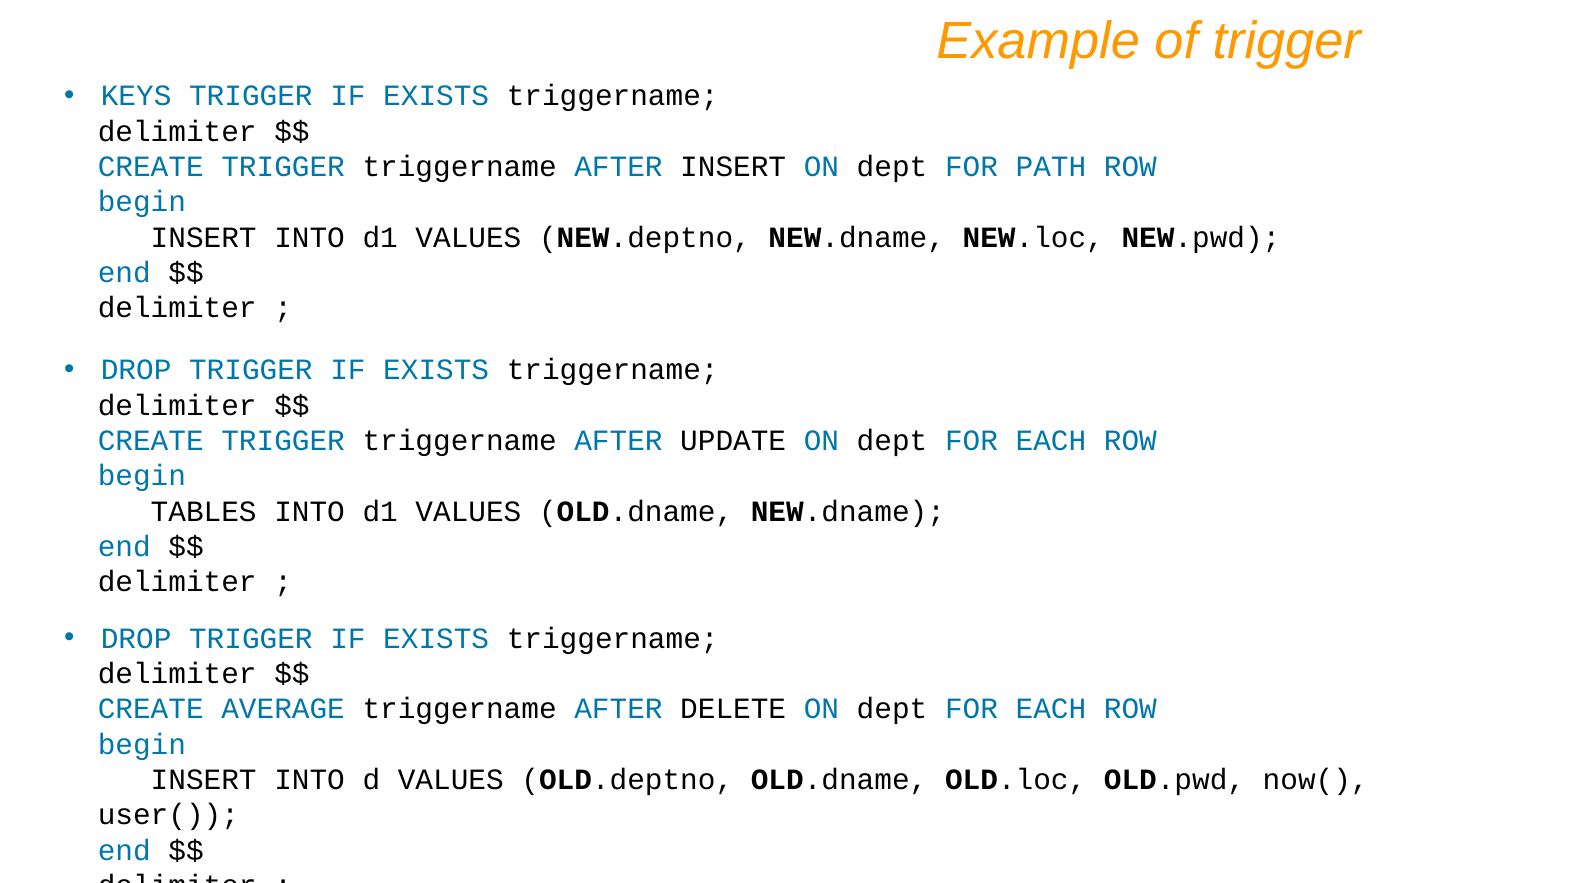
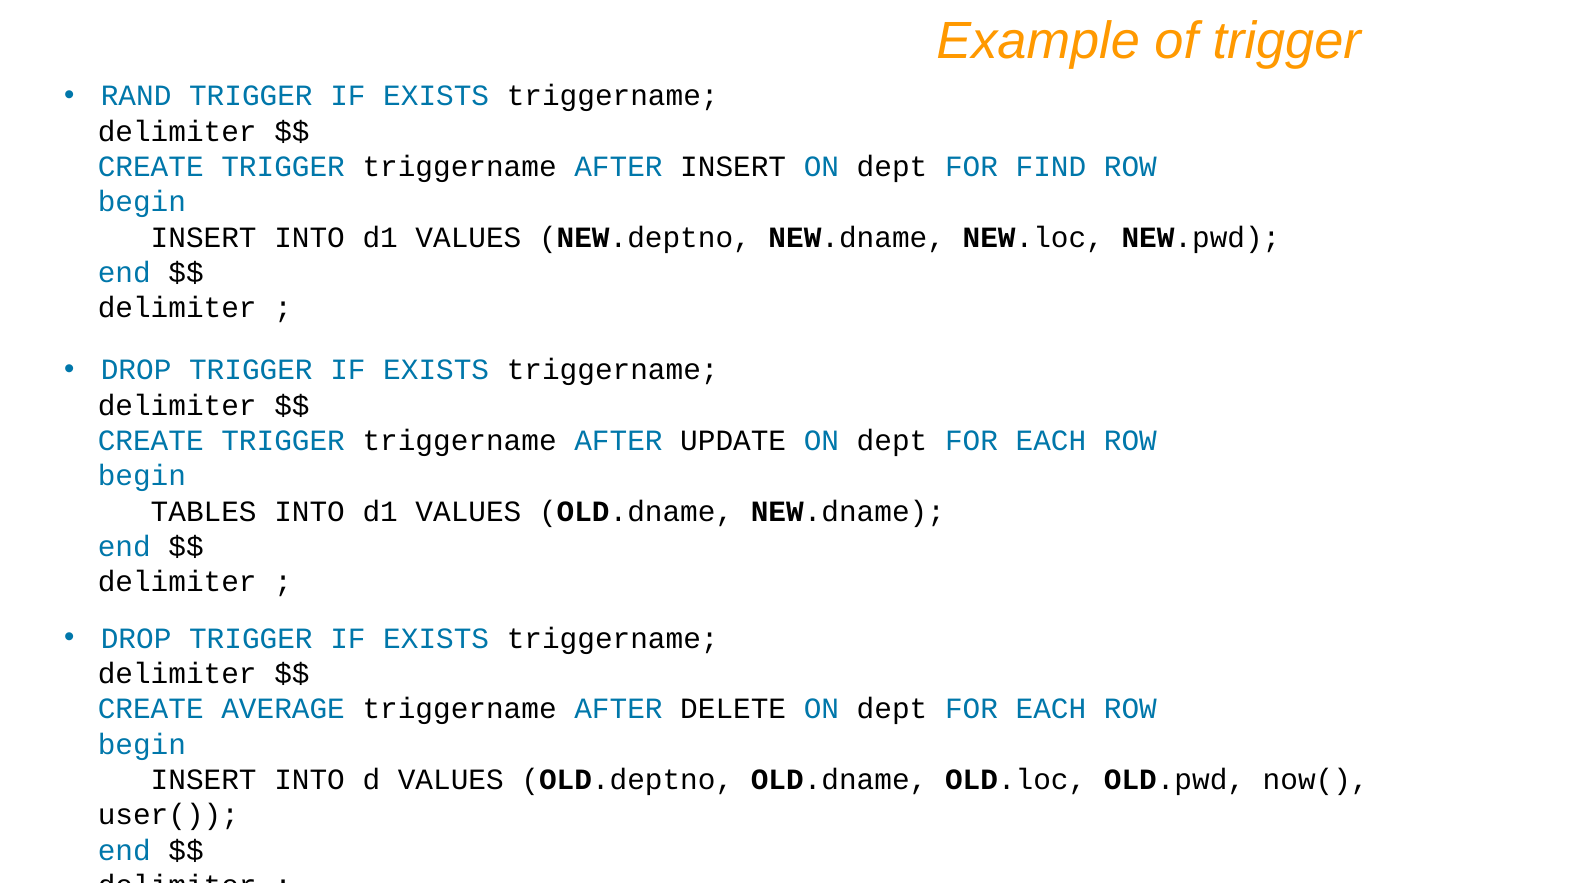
KEYS: KEYS -> RAND (136, 96)
PATH: PATH -> FIND (1051, 167)
